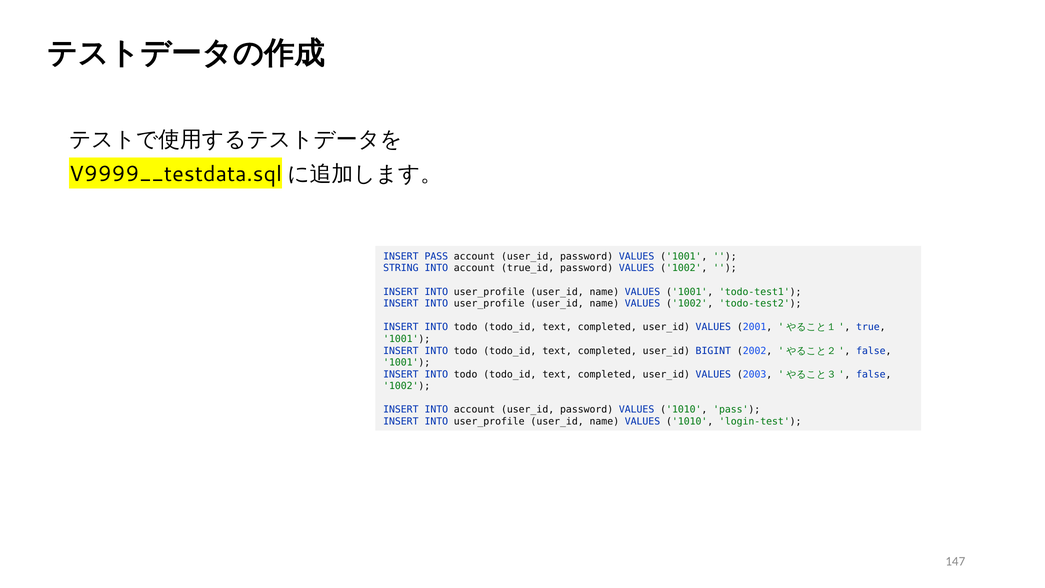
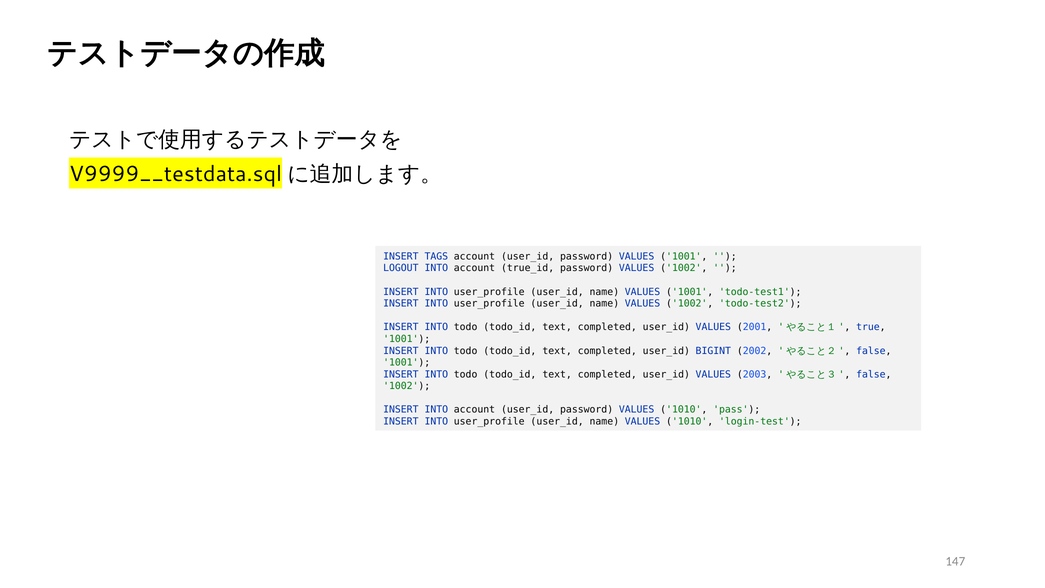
INSERT PASS: PASS -> TAGS (436, 256)
STRING: STRING -> LOGOUT (401, 268)
